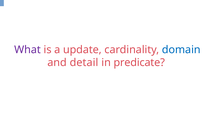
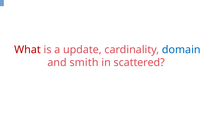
What colour: purple -> red (28, 50)
detail: detail -> smith (84, 63)
predicate: predicate -> scattered (139, 63)
